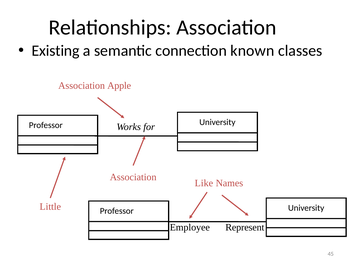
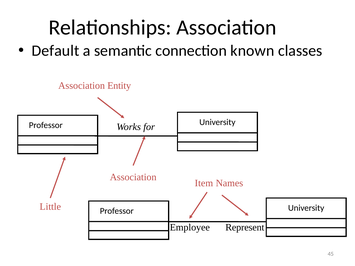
Existing: Existing -> Default (55, 51)
Apple: Apple -> Entity (119, 86)
Like: Like -> Item (204, 183)
